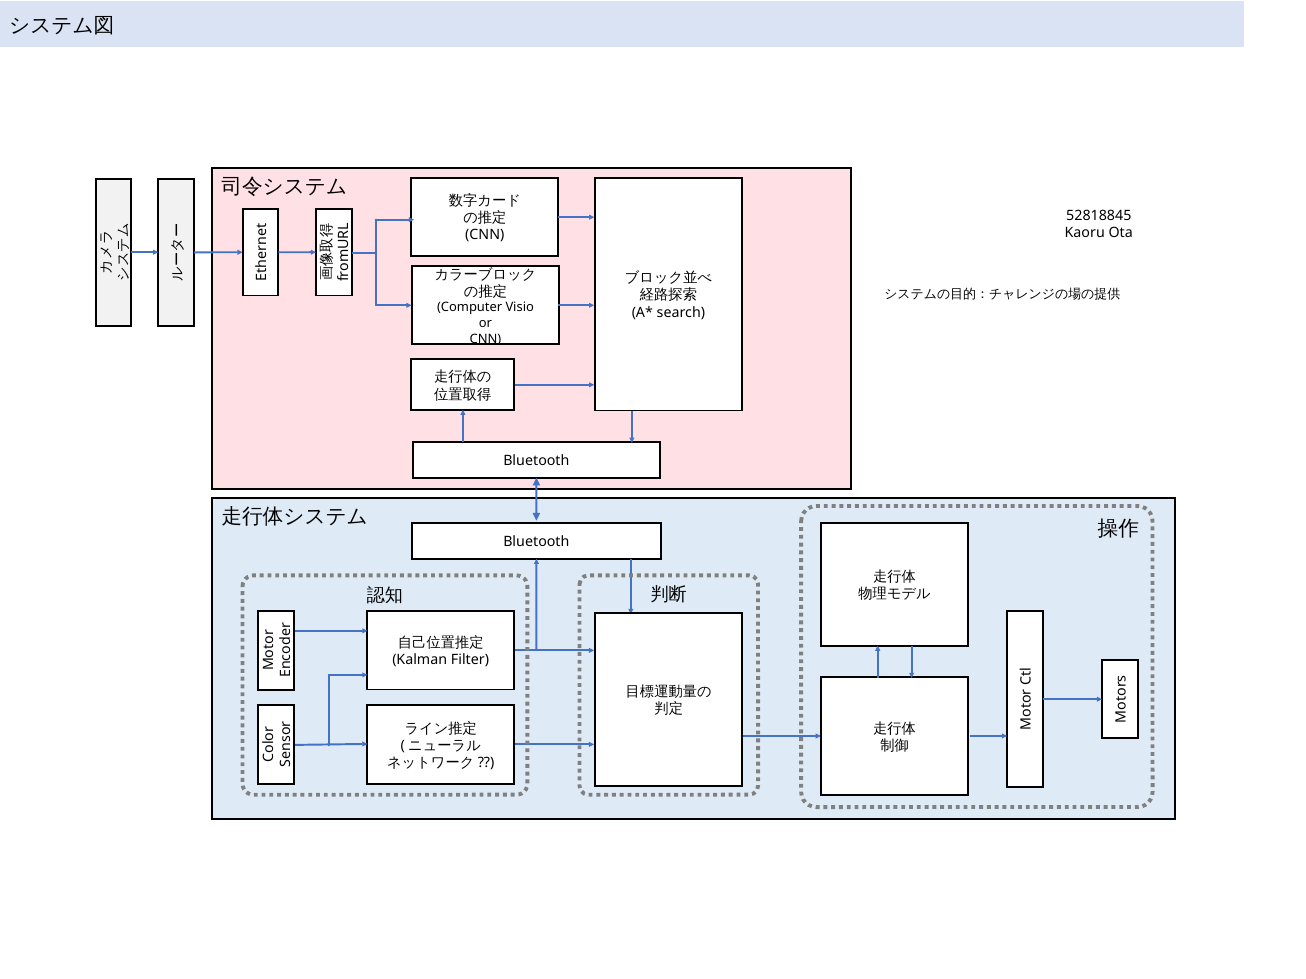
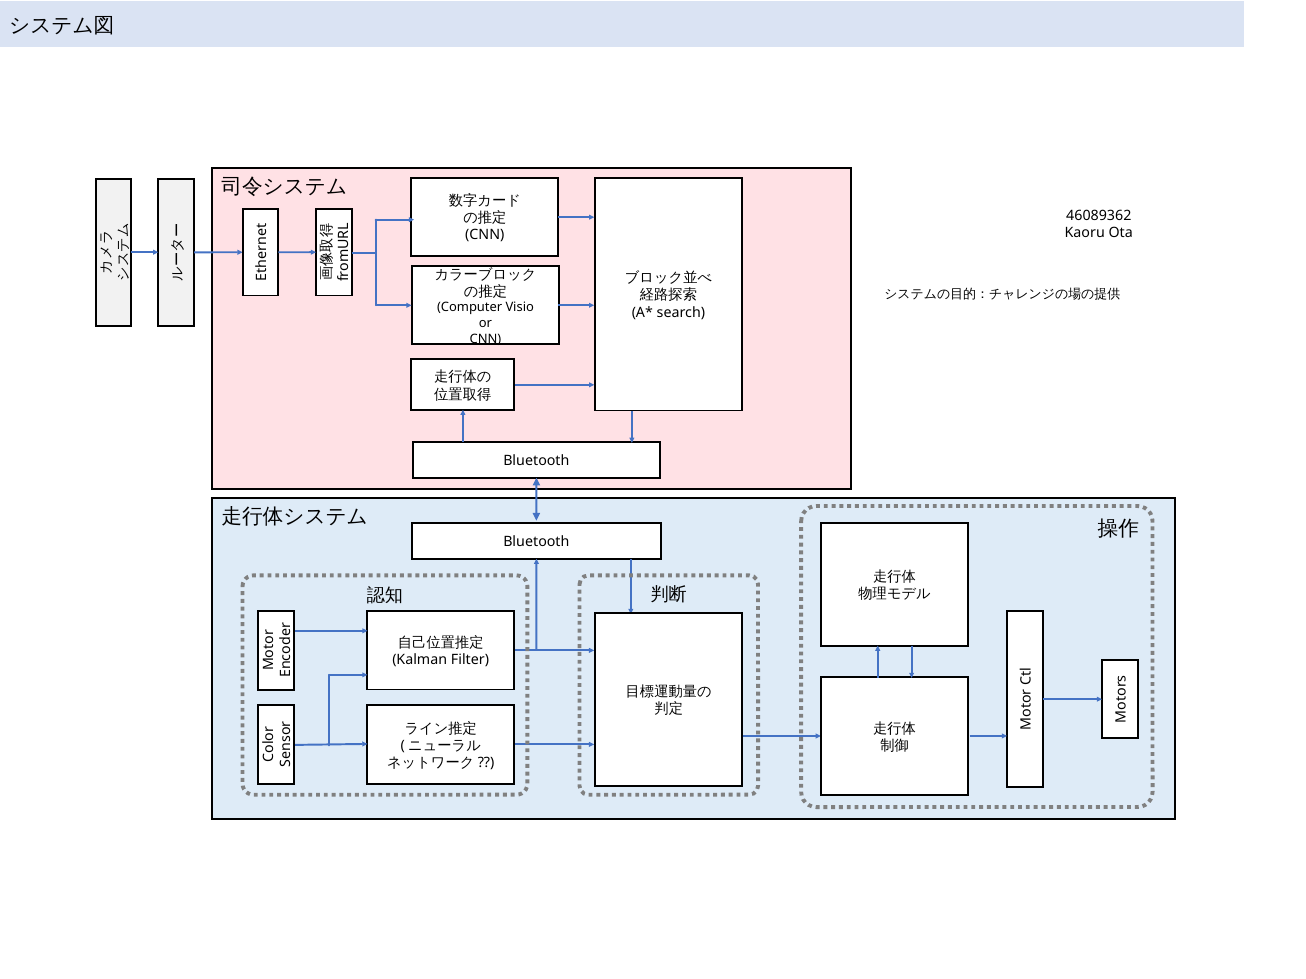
52818845: 52818845 -> 46089362 (1099, 216)
